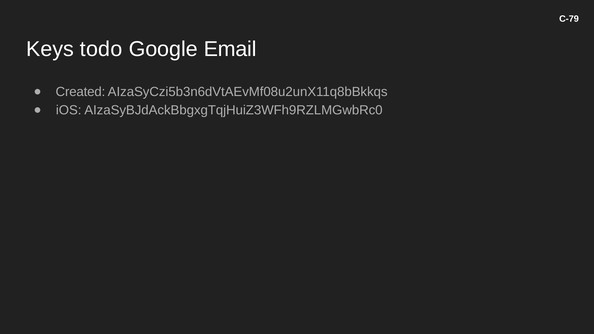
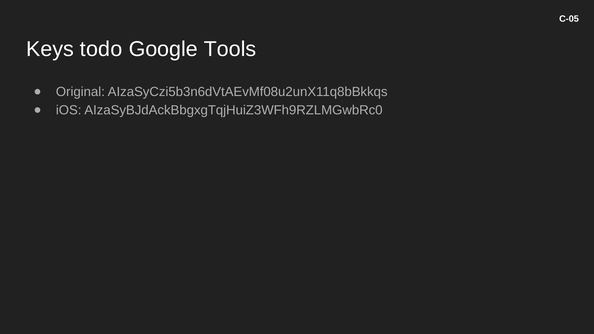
C-79: C-79 -> C-05 (569, 19)
Email: Email -> Tools (230, 49)
Created: Created -> Original (80, 92)
